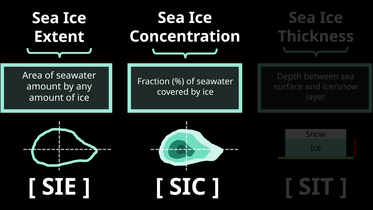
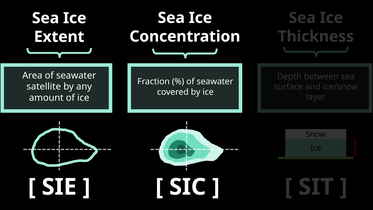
amount: amount -> satellite (44, 87)
